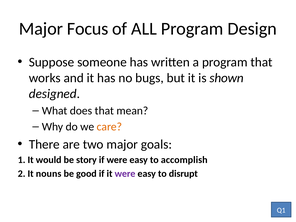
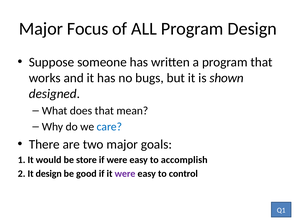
care colour: orange -> blue (109, 127)
story: story -> store (86, 160)
It nouns: nouns -> design (49, 174)
disrupt: disrupt -> control (183, 174)
